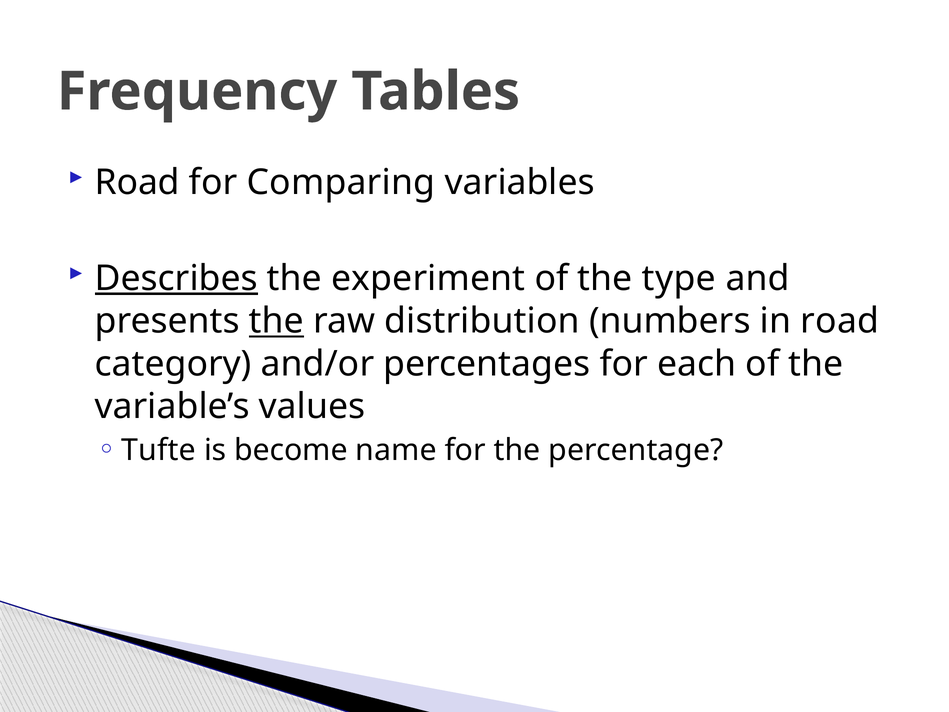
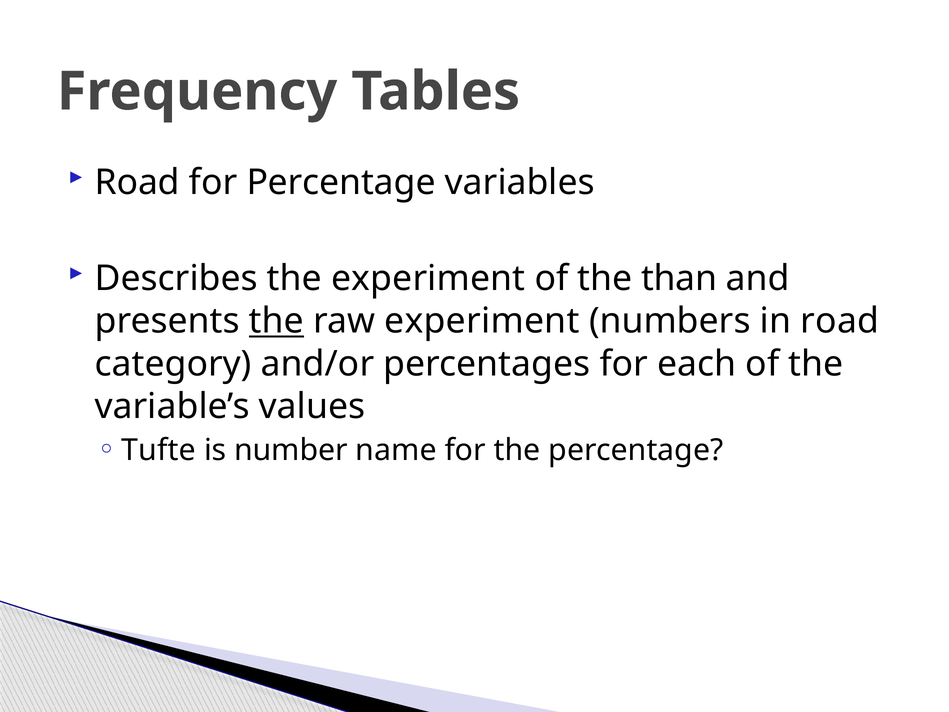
for Comparing: Comparing -> Percentage (341, 182)
Describes underline: present -> none (176, 278)
type: type -> than (679, 278)
raw distribution: distribution -> experiment (482, 321)
become: become -> number (291, 450)
